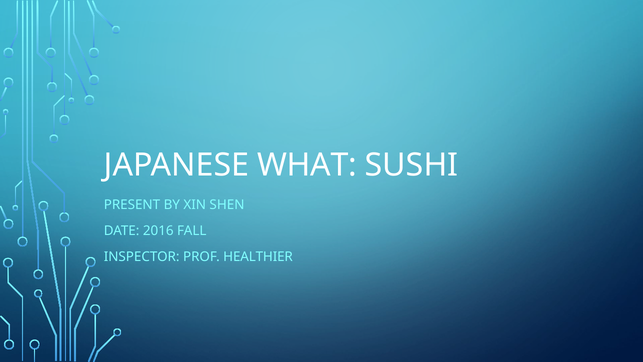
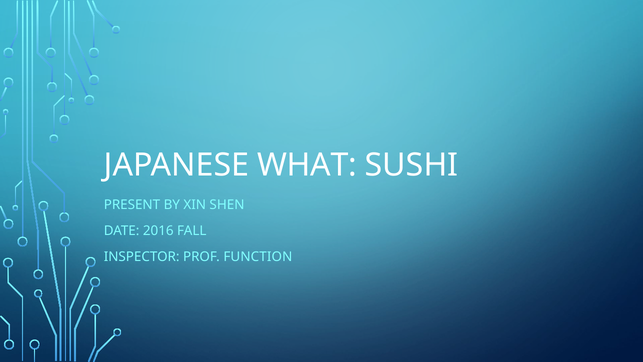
HEALTHIER: HEALTHIER -> FUNCTION (258, 257)
